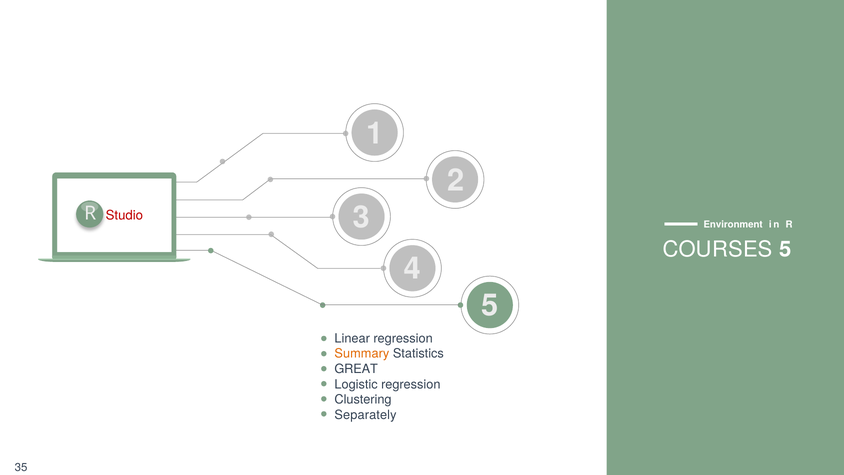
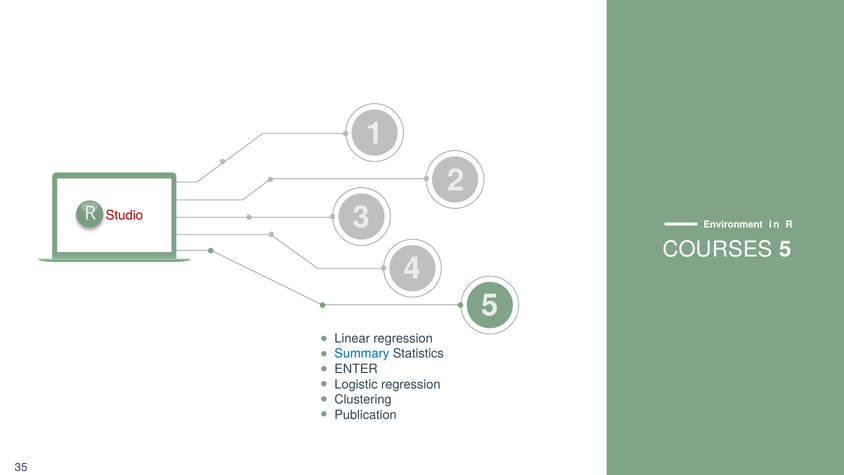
Summary colour: orange -> blue (362, 354)
GREAT: GREAT -> ENTER (356, 369)
Separately: Separately -> Publication (366, 415)
